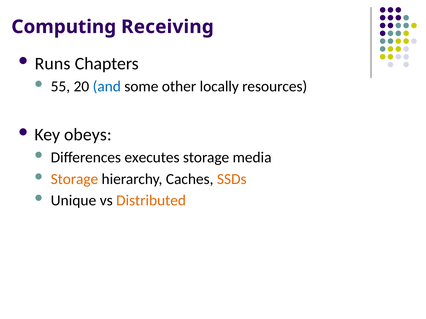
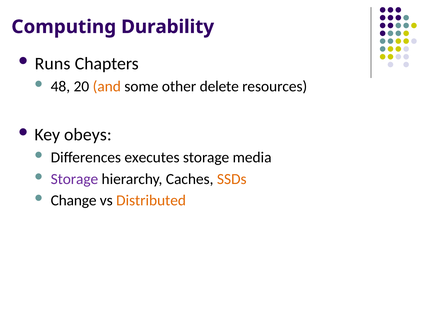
Receiving: Receiving -> Durability (168, 27)
55: 55 -> 48 (60, 86)
and colour: blue -> orange (107, 86)
locally: locally -> delete (219, 86)
Storage colour: orange -> purple (74, 179)
Unique: Unique -> Change (74, 201)
